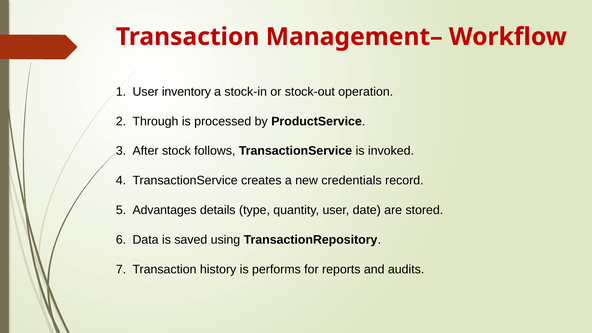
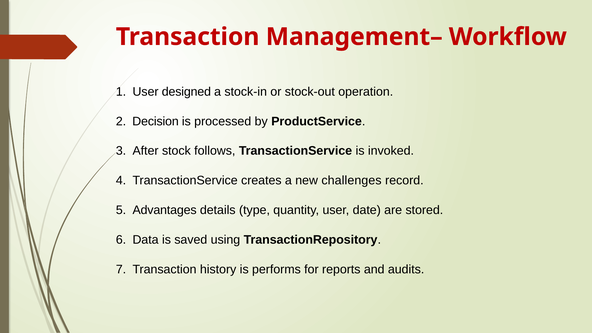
inventory: inventory -> designed (186, 92)
Through: Through -> Decision (156, 121)
credentials: credentials -> challenges (351, 180)
